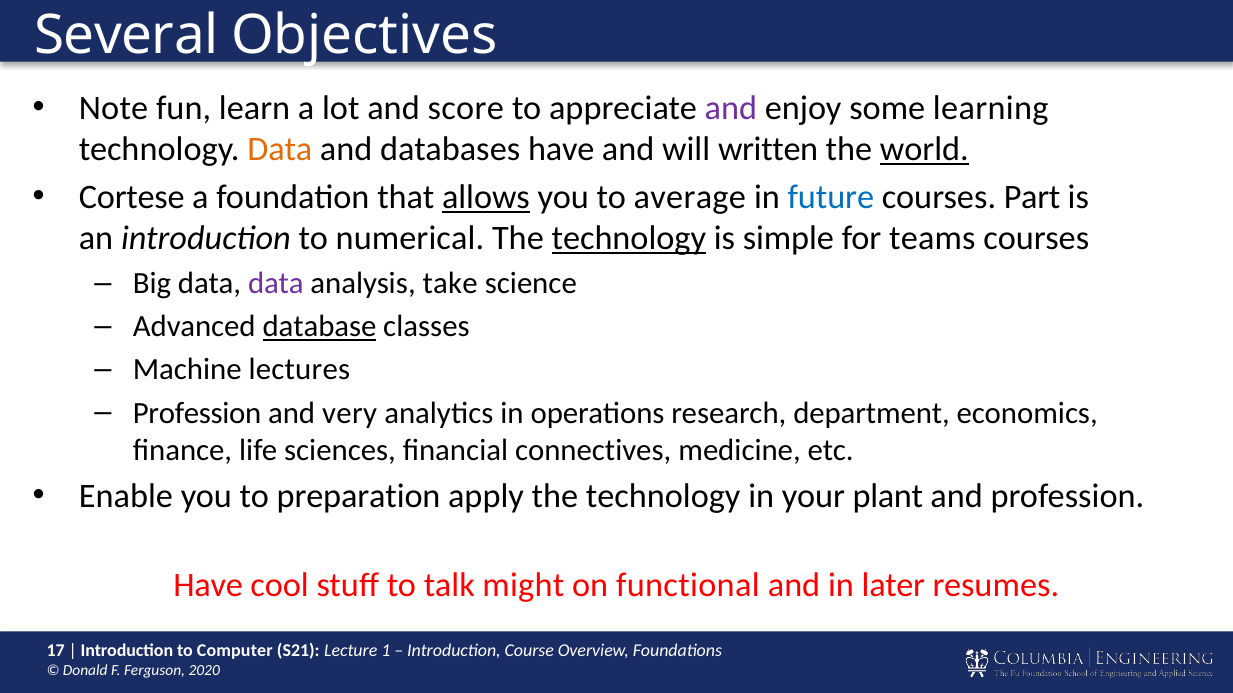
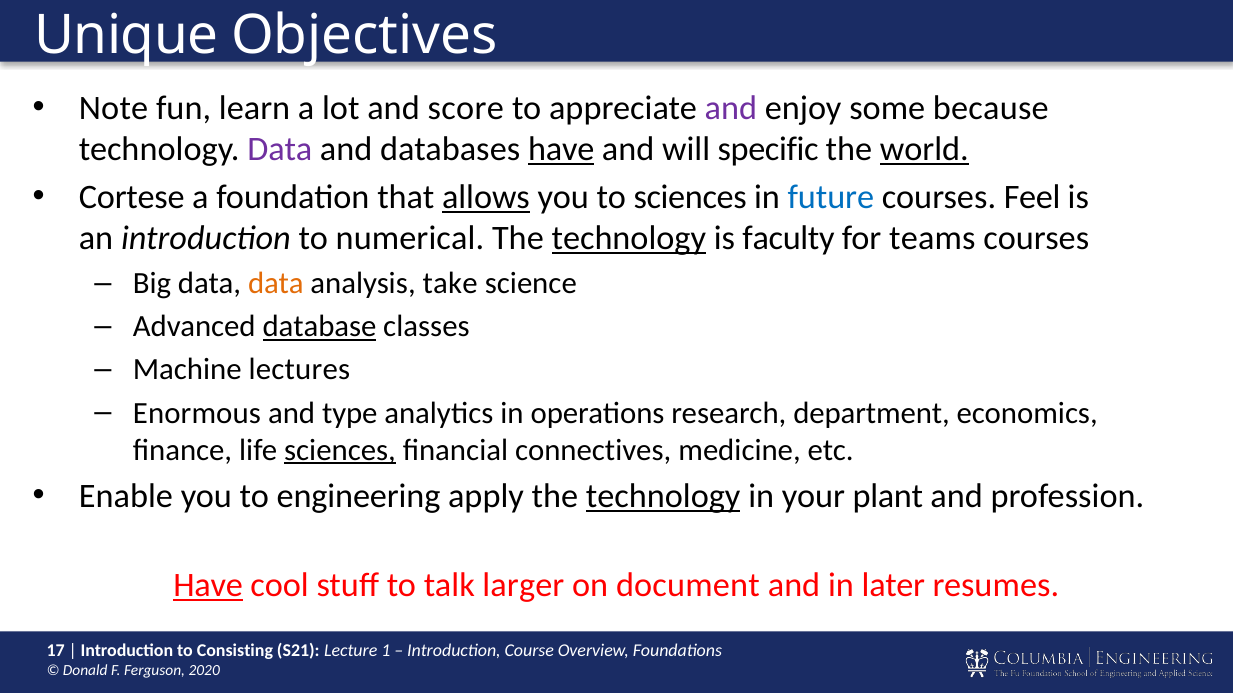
Several: Several -> Unique (126, 36)
learning: learning -> because (991, 109)
Data colour: orange -> purple (280, 150)
have underline: none -> present (561, 150)
written: written -> specific (768, 150)
to average: average -> sciences (690, 198)
Part: Part -> Feel (1032, 198)
simple: simple -> faculty (788, 239)
data colour: purple -> orange (276, 284)
Profession: Profession -> Enormous (197, 413)
very: very -> type (350, 413)
sciences underline: none -> present (340, 450)
preparation: preparation -> engineering (359, 496)
technology underline: none -> present (663, 496)
Have underline: none -> present (208, 585)
might: might -> larger (523, 585)
functional: functional -> document (688, 585)
Computer: Computer -> Consisting (235, 651)
